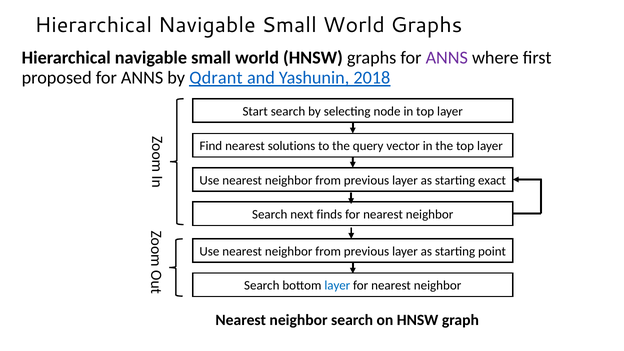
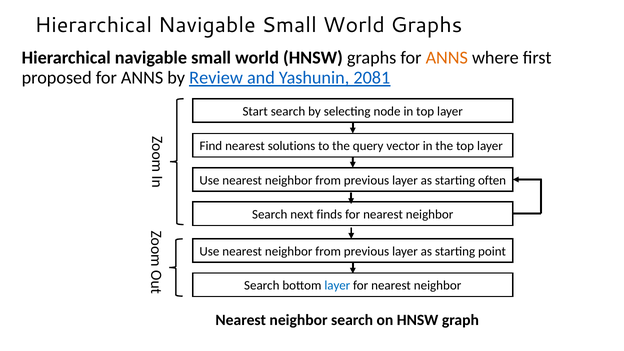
ANNS colour: purple -> orange (447, 58)
Qdrant: Qdrant -> Review (216, 78)
2018: 2018 -> 2081 (372, 78)
exact: exact -> often (492, 180)
